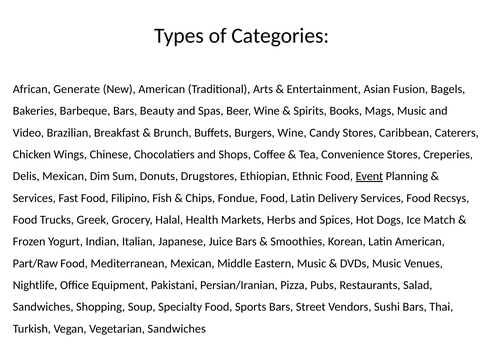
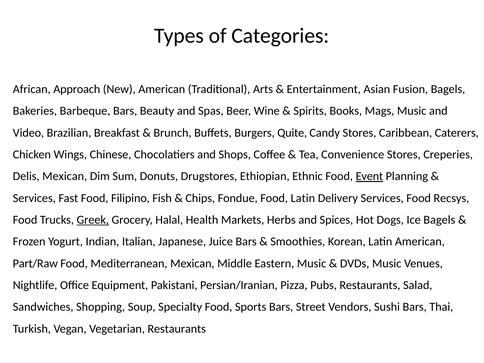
Generate: Generate -> Approach (77, 89)
Burgers Wine: Wine -> Quite (292, 133)
Greek underline: none -> present (93, 220)
Ice Match: Match -> Bagels (439, 220)
Vegetarian Sandwiches: Sandwiches -> Restaurants (177, 329)
